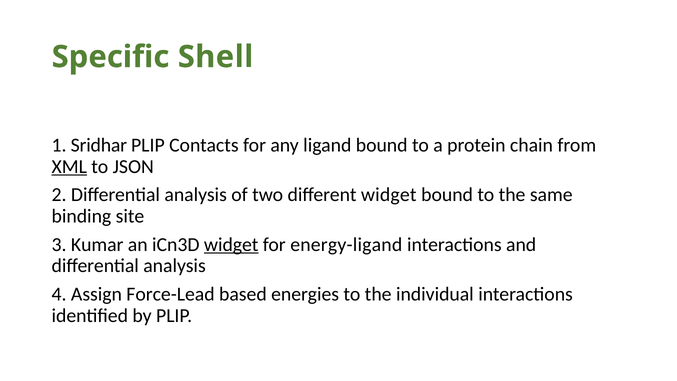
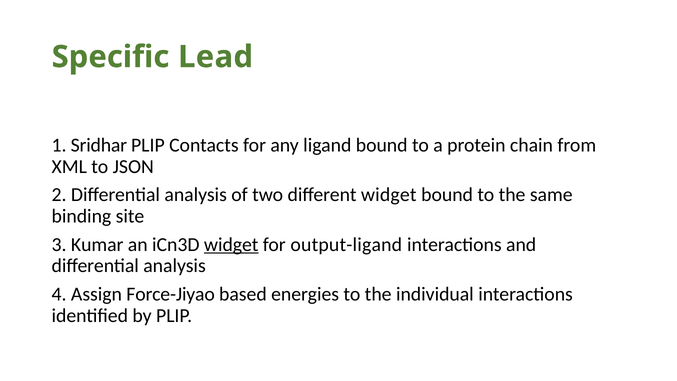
Shell: Shell -> Lead (216, 57)
XML underline: present -> none (69, 166)
energy-ligand: energy-ligand -> output-ligand (346, 244)
Force-Lead: Force-Lead -> Force-Jiyao (171, 294)
